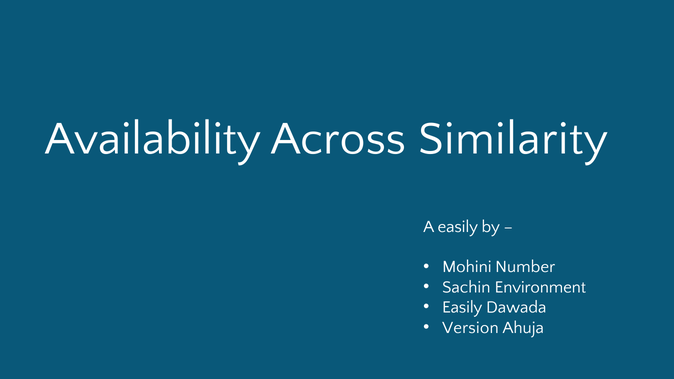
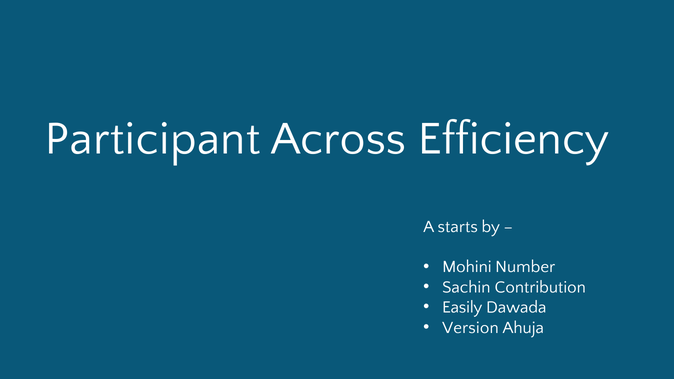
Availability: Availability -> Participant (153, 138)
Similarity: Similarity -> Efficiency (513, 138)
A easily: easily -> starts (458, 227)
Environment: Environment -> Contribution (540, 287)
